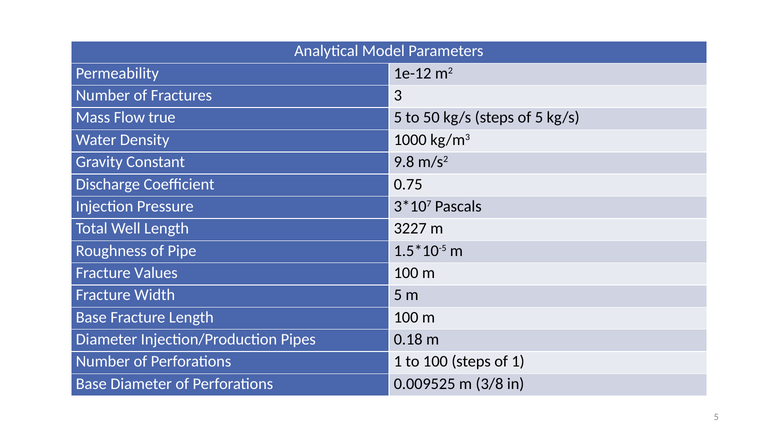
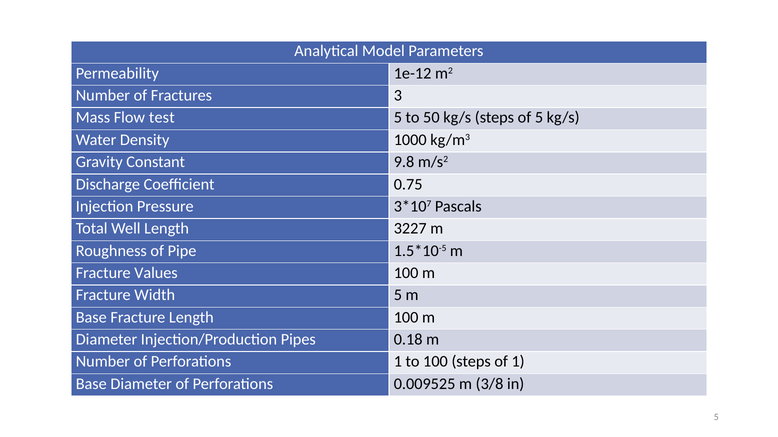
true: true -> test (162, 118)
